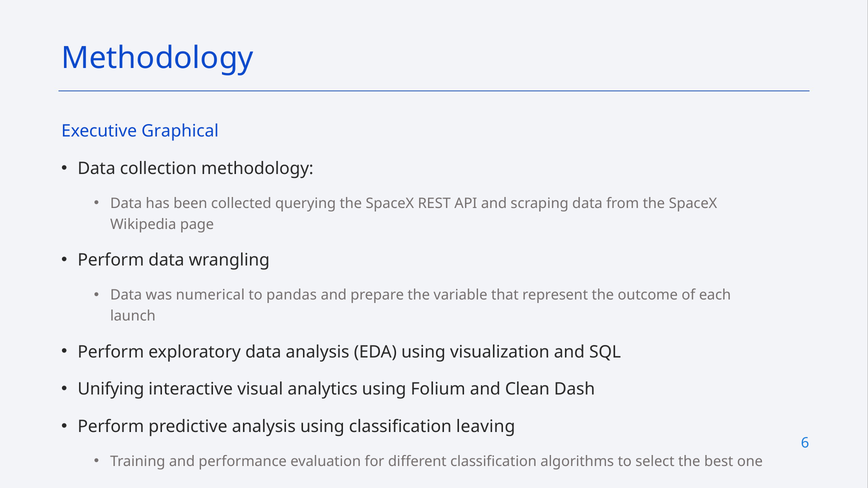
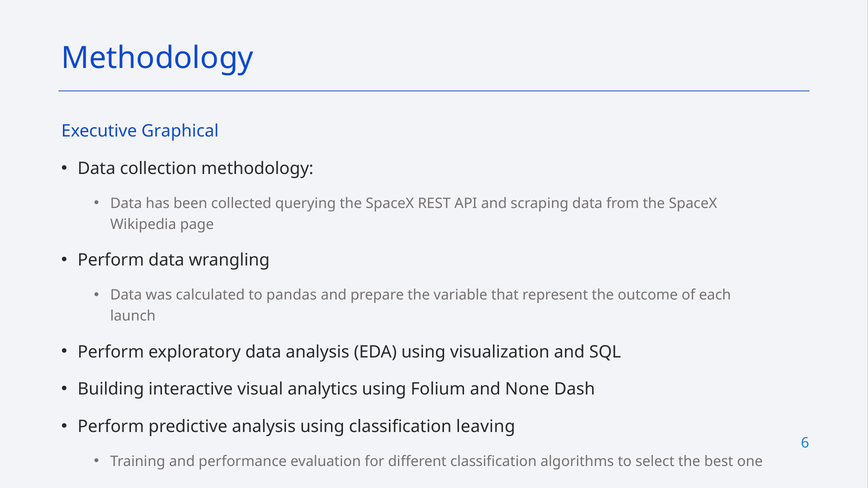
numerical: numerical -> calculated (210, 295)
Unifying: Unifying -> Building (111, 389)
Clean: Clean -> None (527, 389)
